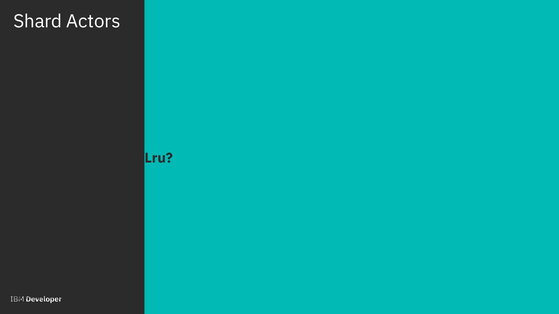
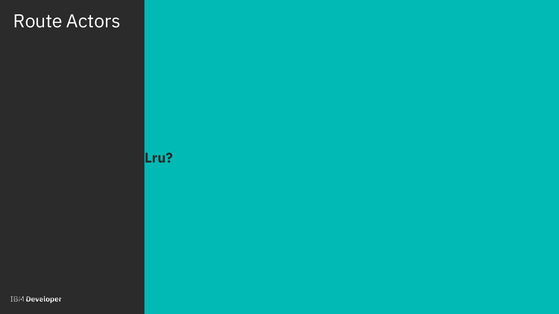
Shard: Shard -> Route (38, 22)
